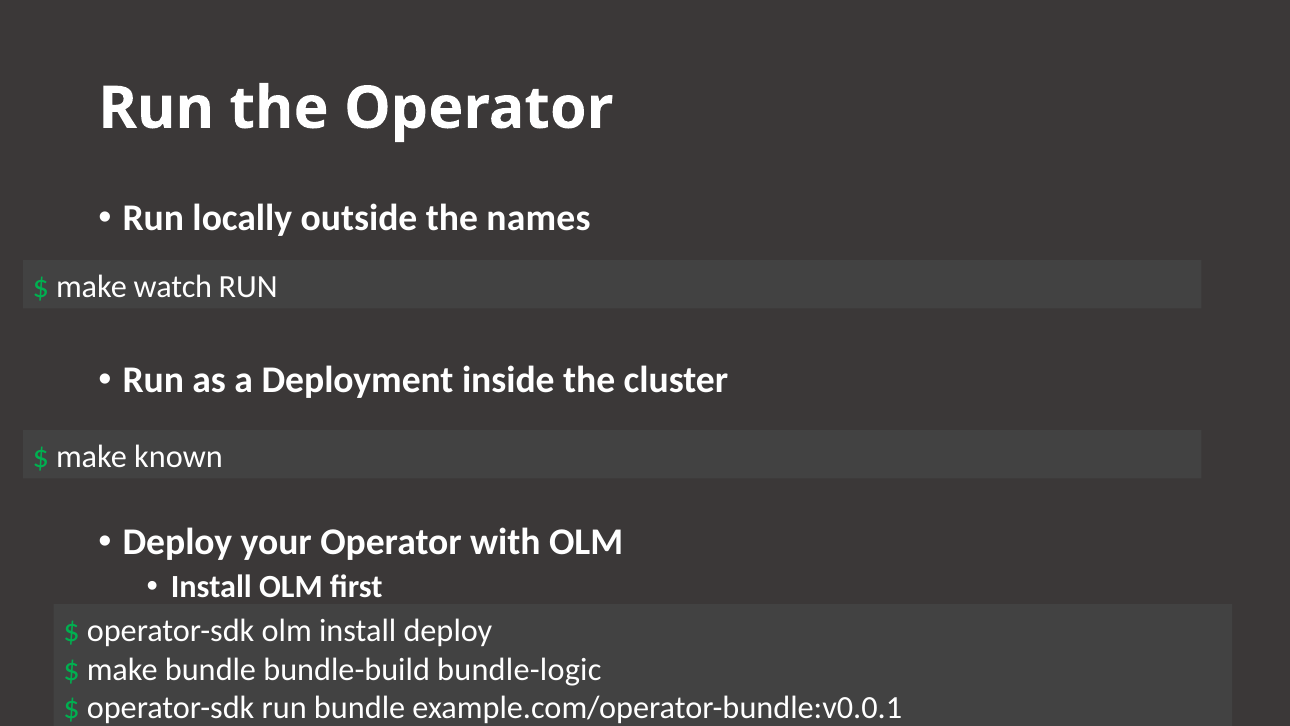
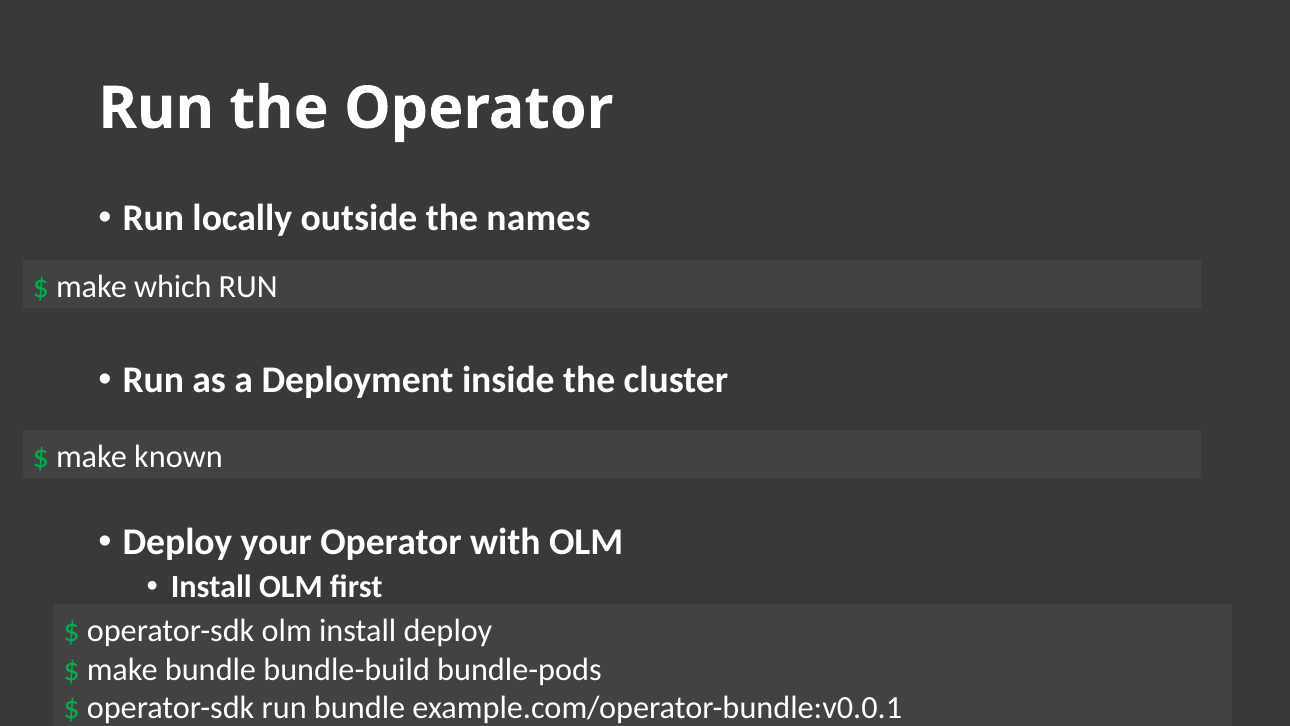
watch: watch -> which (173, 286)
bundle-logic: bundle-logic -> bundle-pods (519, 669)
